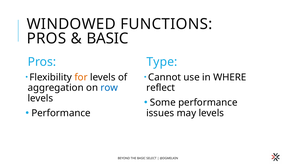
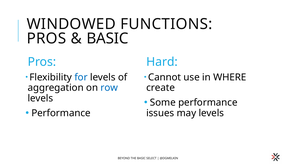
Type: Type -> Hard (162, 62)
for colour: orange -> blue (81, 77)
reflect: reflect -> create (161, 88)
